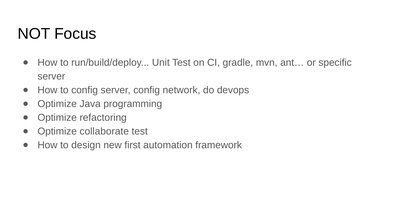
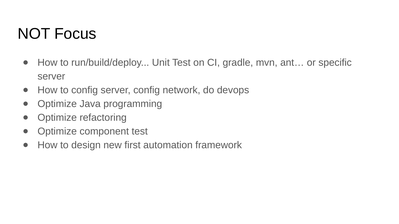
collaborate: collaborate -> component (104, 132)
